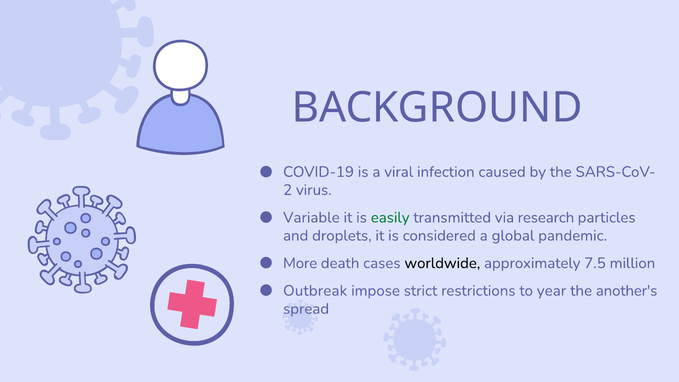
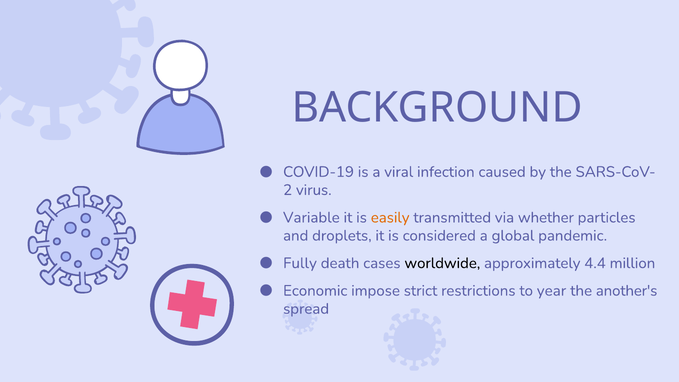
easily colour: green -> orange (390, 217)
research: research -> whether (546, 217)
More: More -> Fully (300, 263)
7.5: 7.5 -> 4.4 (595, 263)
Outbreak: Outbreak -> Economic (315, 291)
